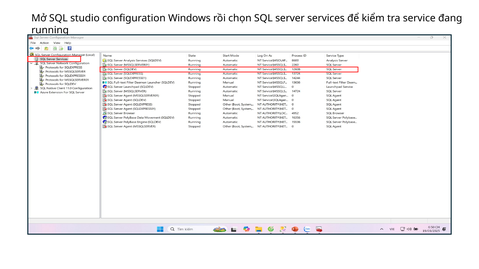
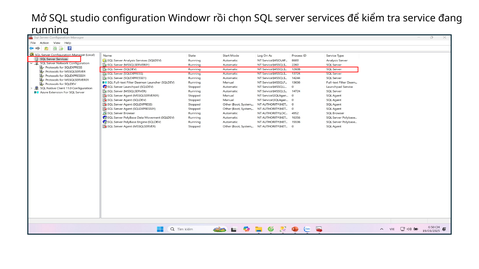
Windows: Windows -> Windowr (189, 18)
